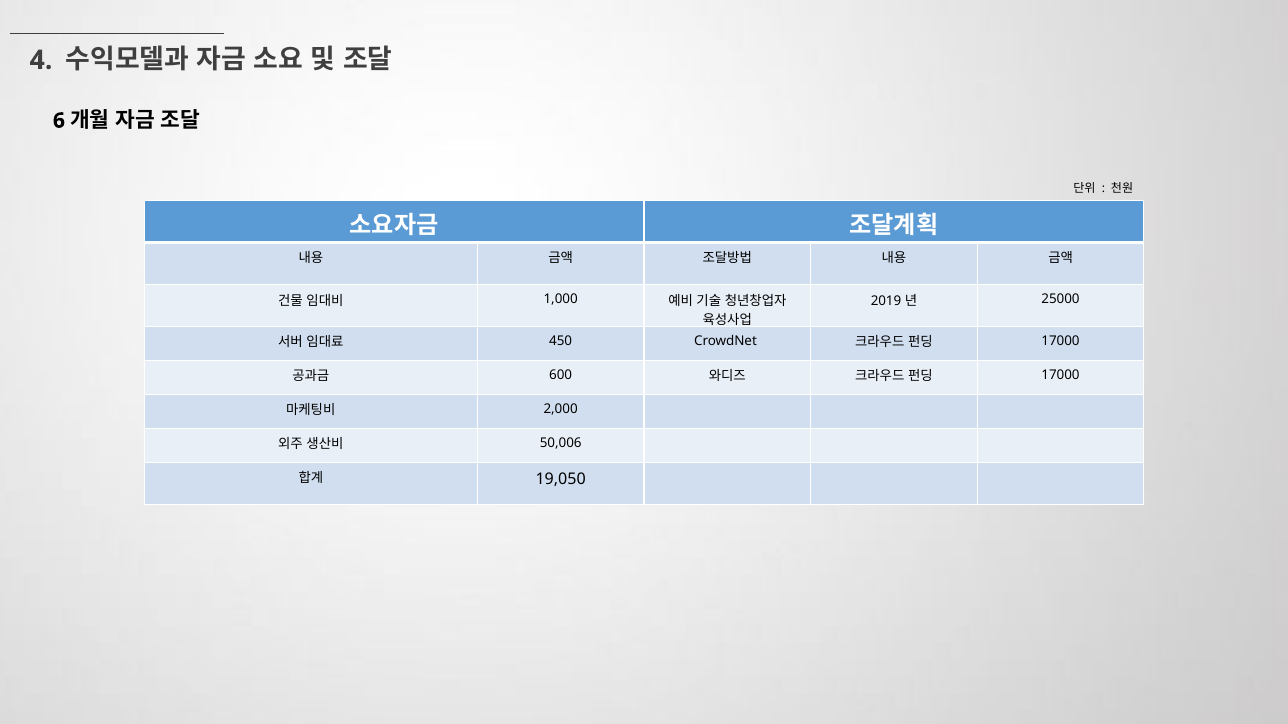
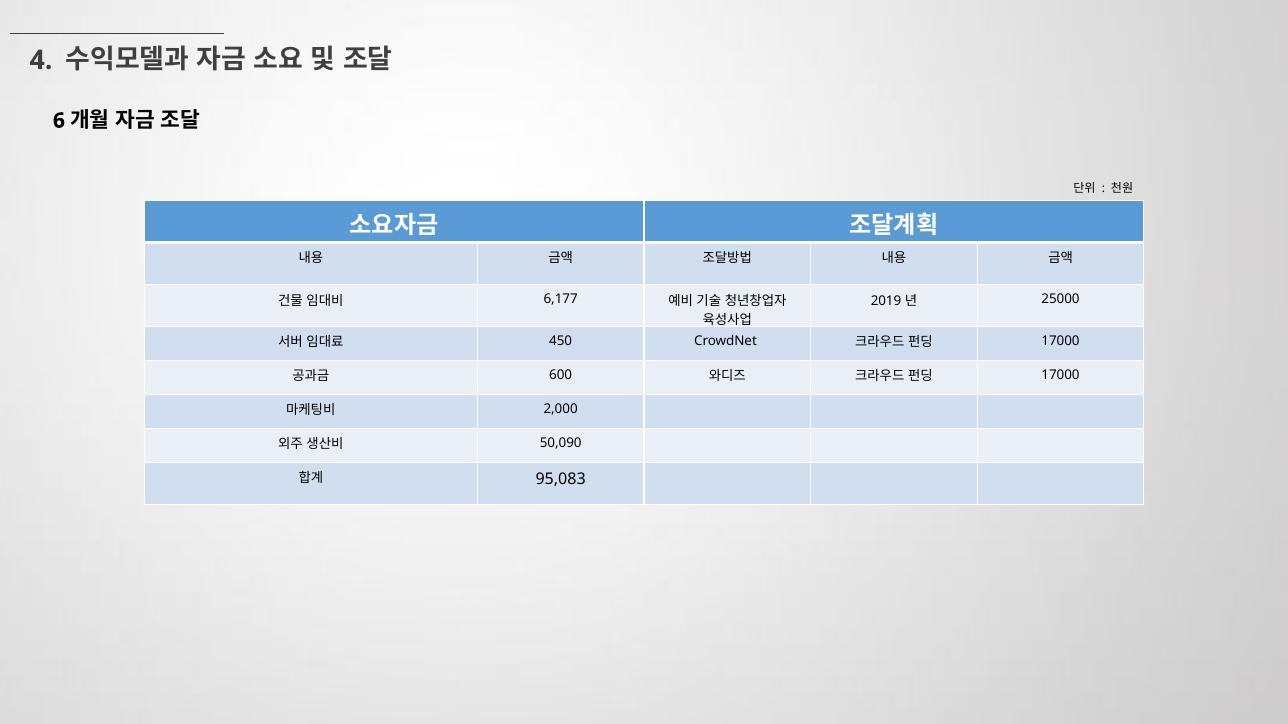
1,000: 1,000 -> 6,177 (561, 300)
50,006: 50,006 -> 50,090 (561, 443)
19,050: 19,050 -> 95,083 (561, 480)
